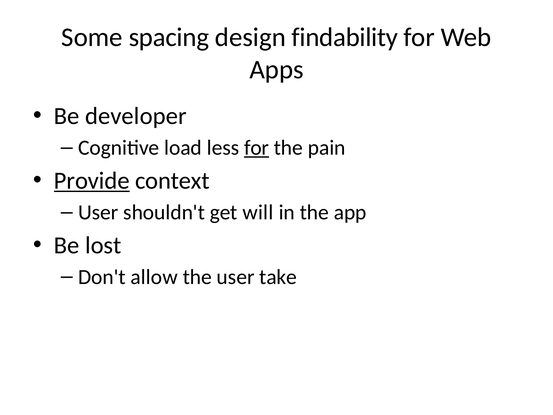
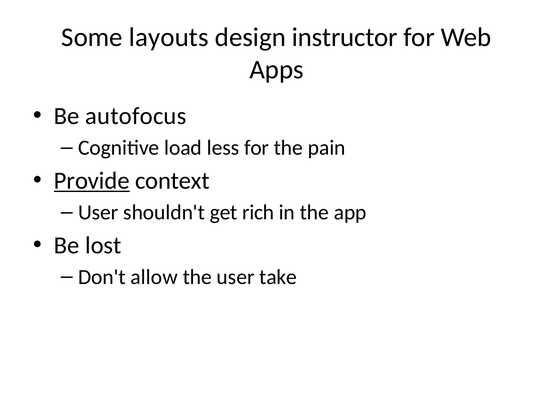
spacing: spacing -> layouts (169, 37)
findability: findability -> instructor (345, 37)
developer: developer -> autofocus (136, 116)
for underline: present -> none (257, 148)
will: will -> rich (258, 212)
